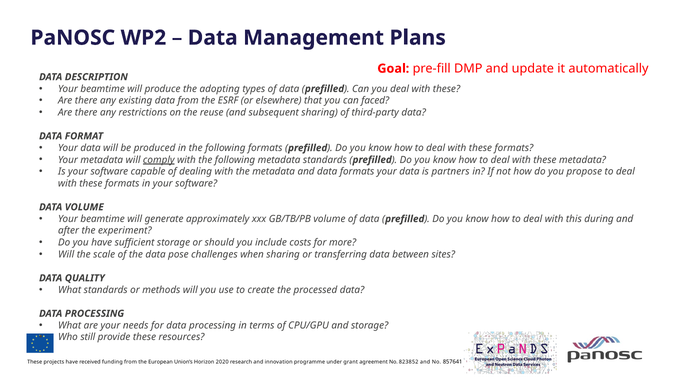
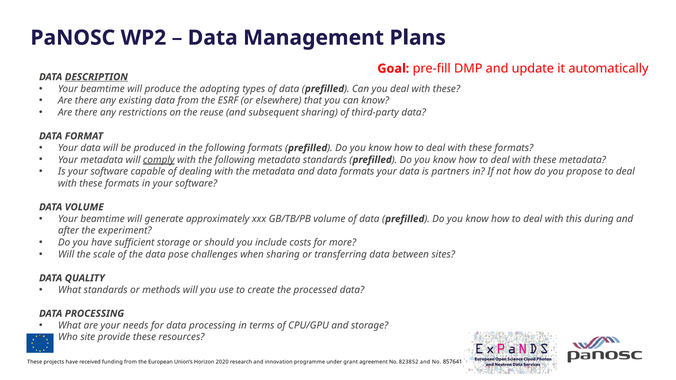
DESCRIPTION underline: none -> present (96, 77)
can faced: faced -> know (375, 101)
still: still -> site (88, 337)
